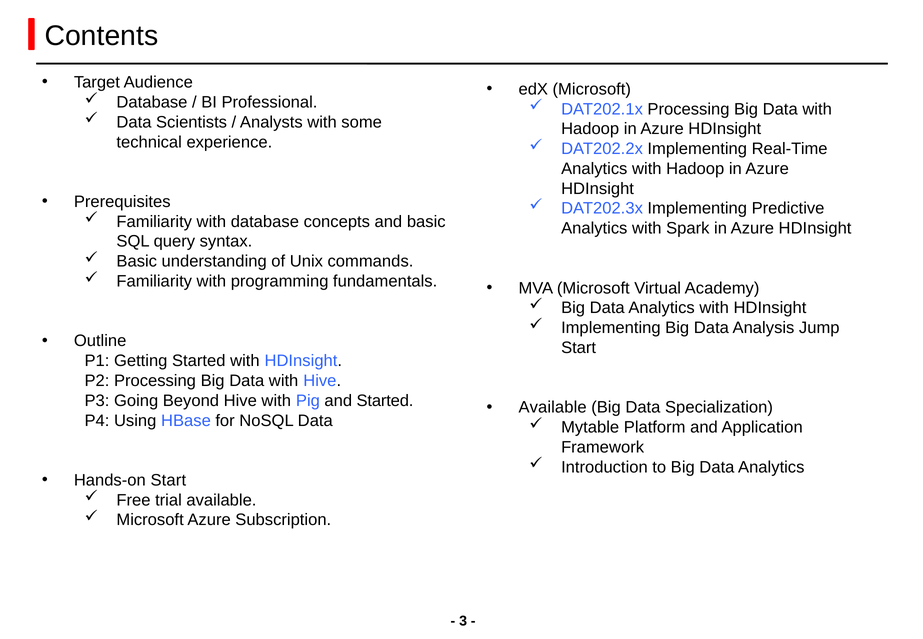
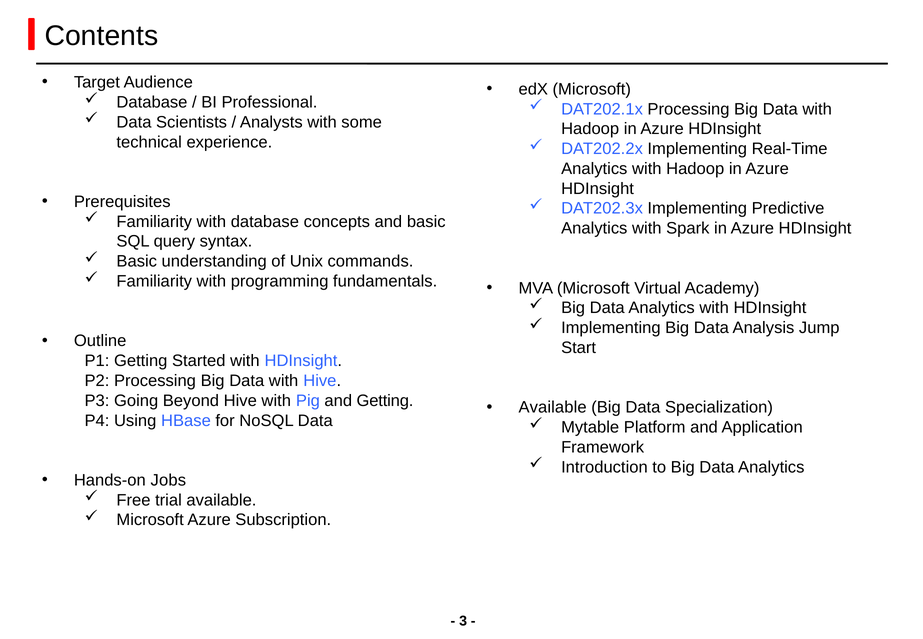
and Started: Started -> Getting (385, 401)
Hands-on Start: Start -> Jobs (168, 480)
